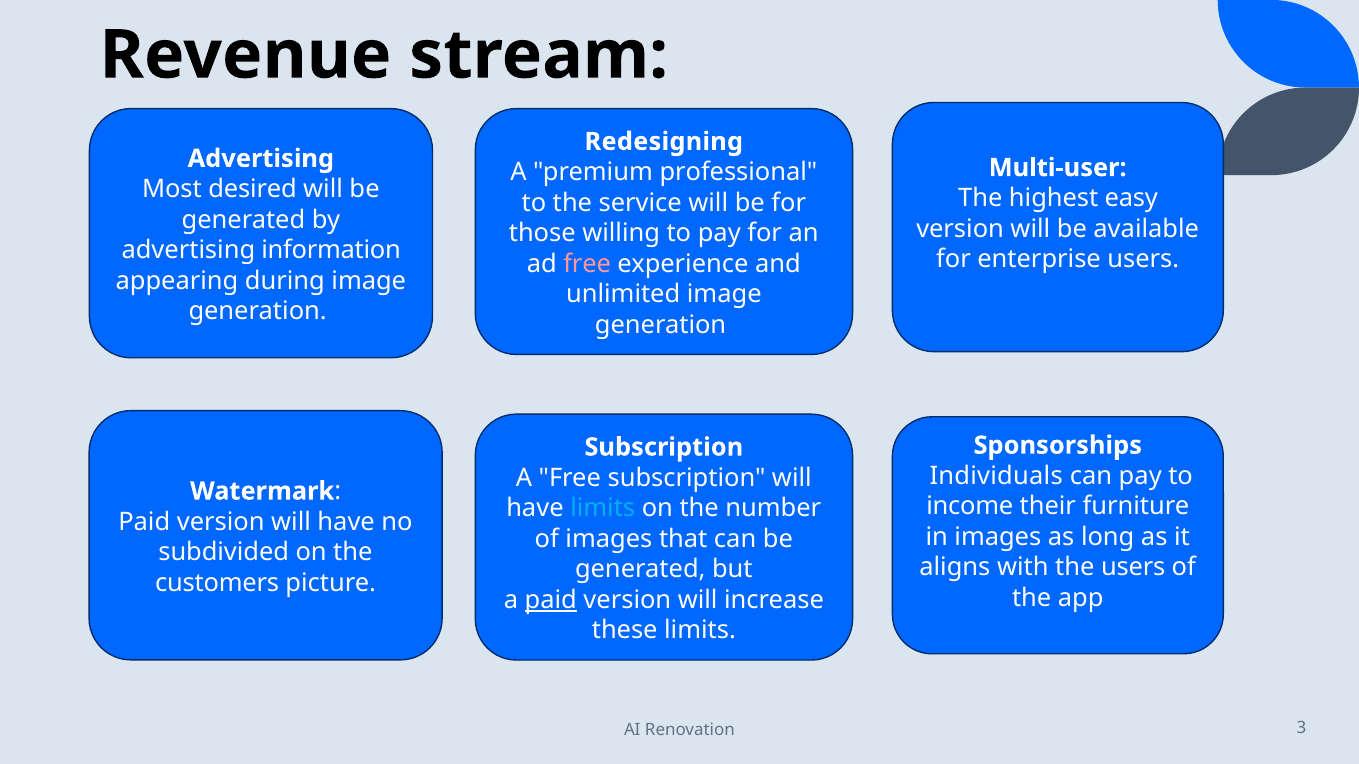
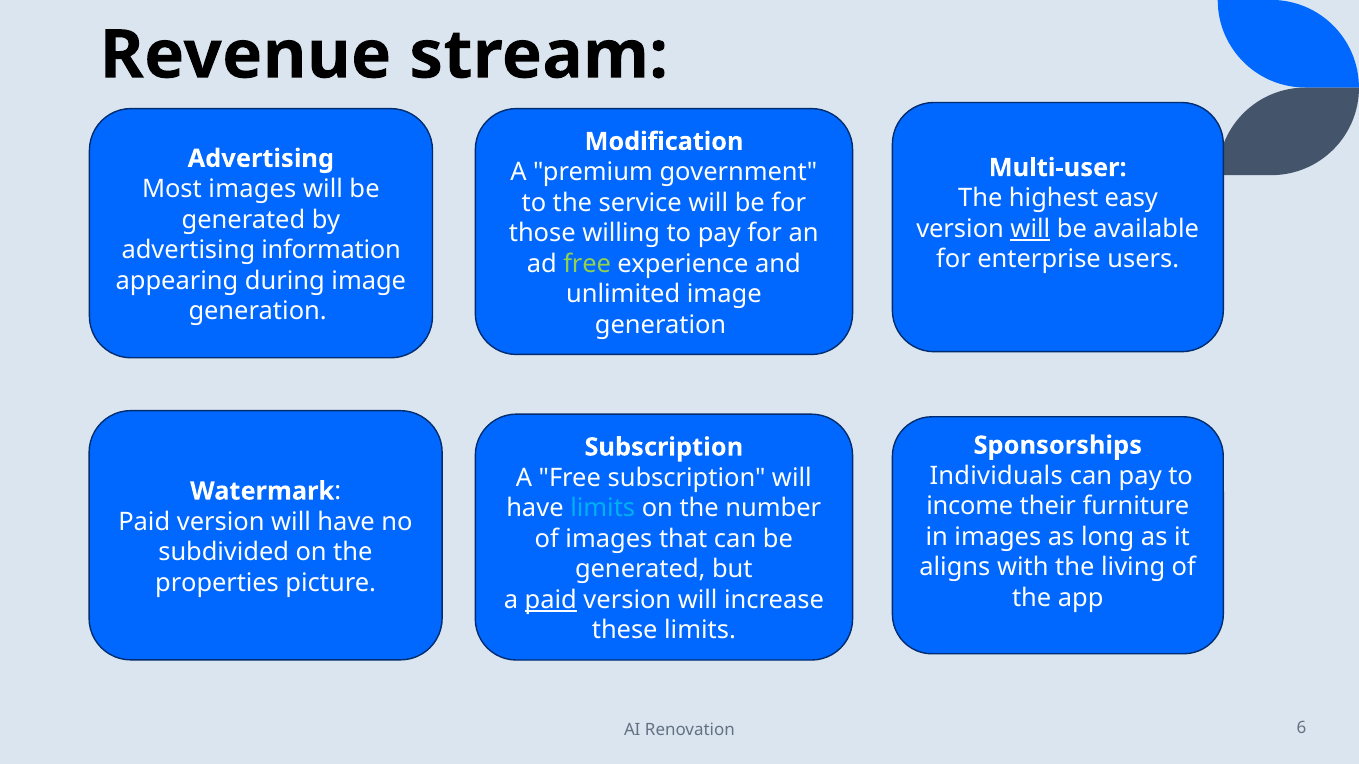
Redesigning: Redesigning -> Modification (664, 142)
professional: professional -> government (738, 172)
Most desired: desired -> images (252, 189)
will underline: none -> present (1030, 229)
free colour: pink -> light green (587, 264)
the users: users -> living (1133, 568)
customers: customers -> properties (217, 583)
3: 3 -> 6 (1302, 729)
